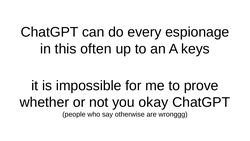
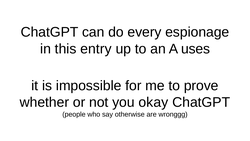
often: often -> entry (96, 49)
keys: keys -> uses (196, 49)
